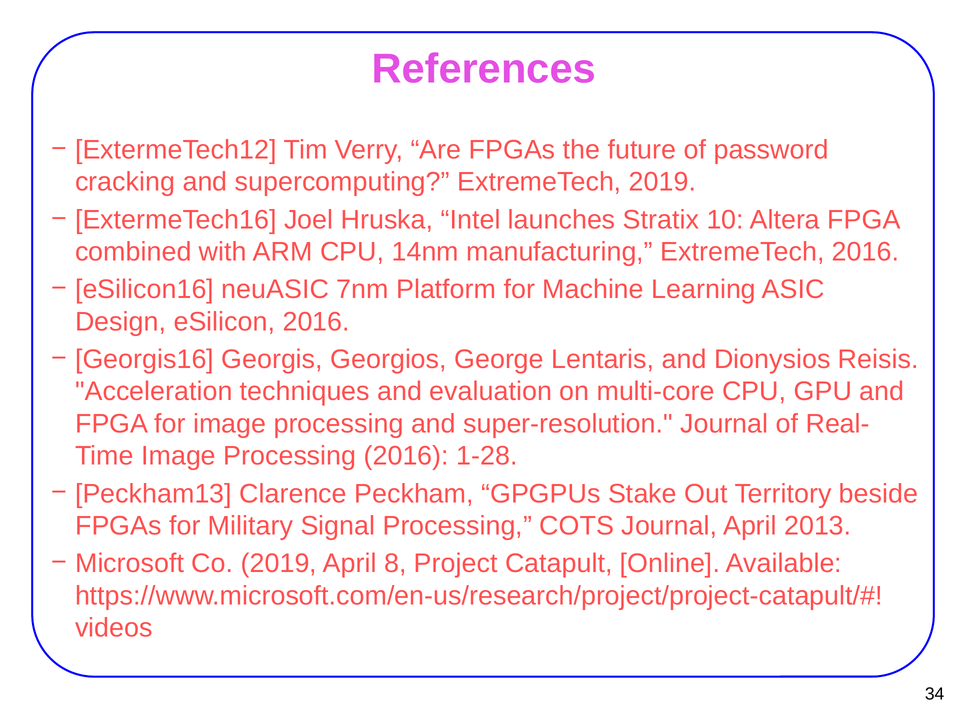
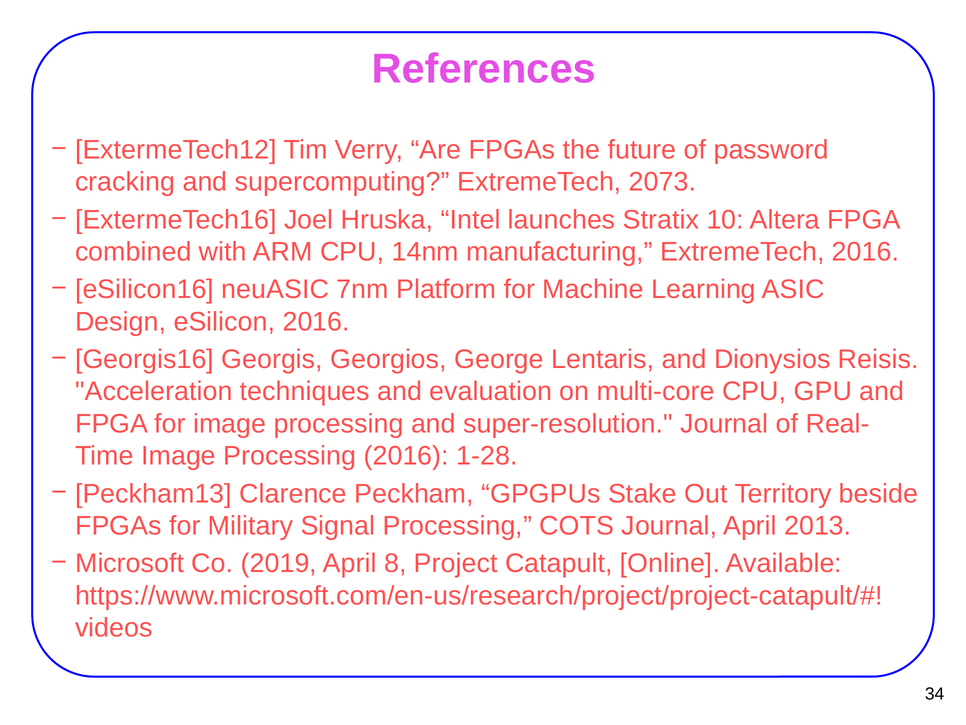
ExtremeTech 2019: 2019 -> 2073 (663, 182)
